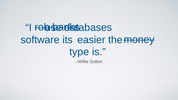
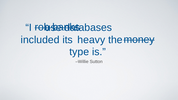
software: software -> included (40, 40)
easier: easier -> heavy (91, 40)
